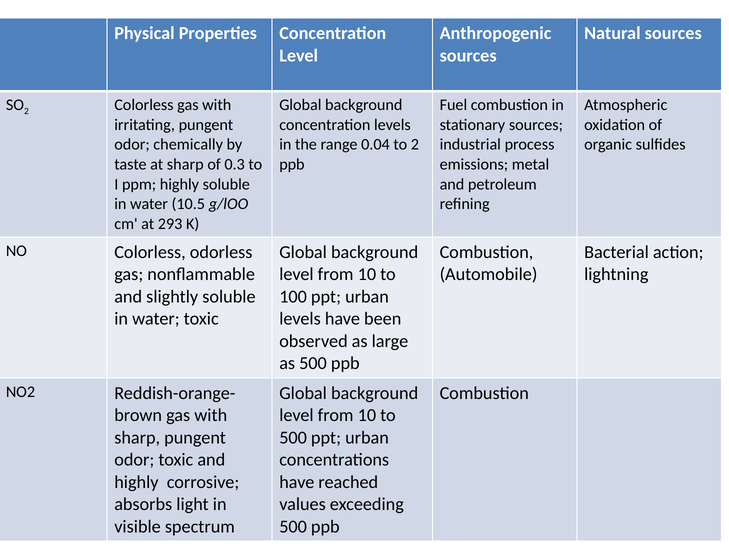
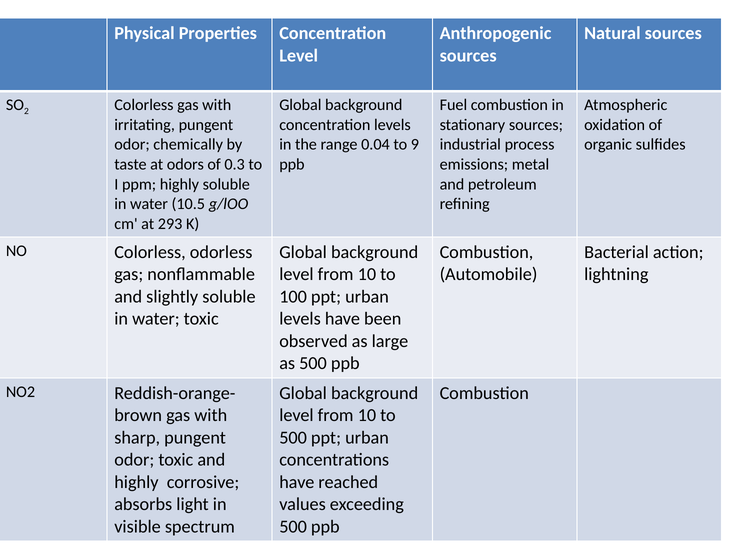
to 2: 2 -> 9 (415, 144)
at sharp: sharp -> odors (185, 164)
